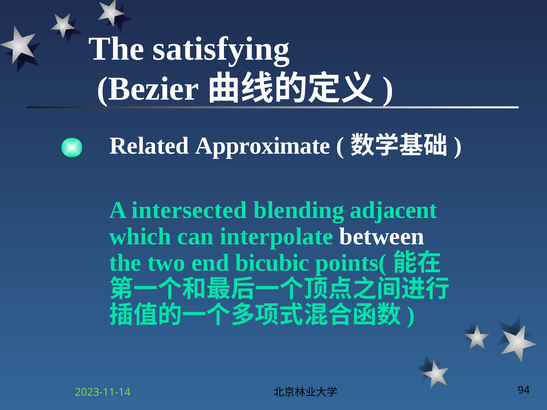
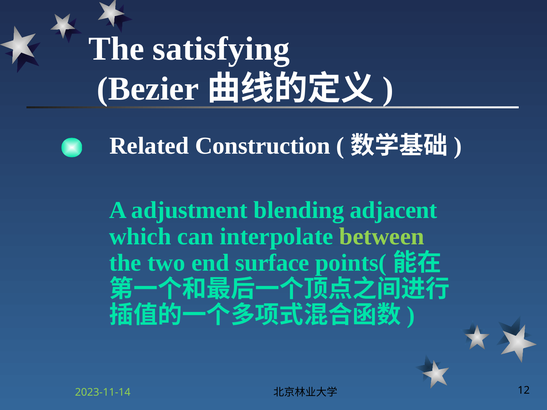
Approximate: Approximate -> Construction (263, 146)
intersected: intersected -> adjustment (189, 210)
between colour: white -> light green (382, 237)
bicubic: bicubic -> surface (272, 263)
94: 94 -> 12 (524, 391)
